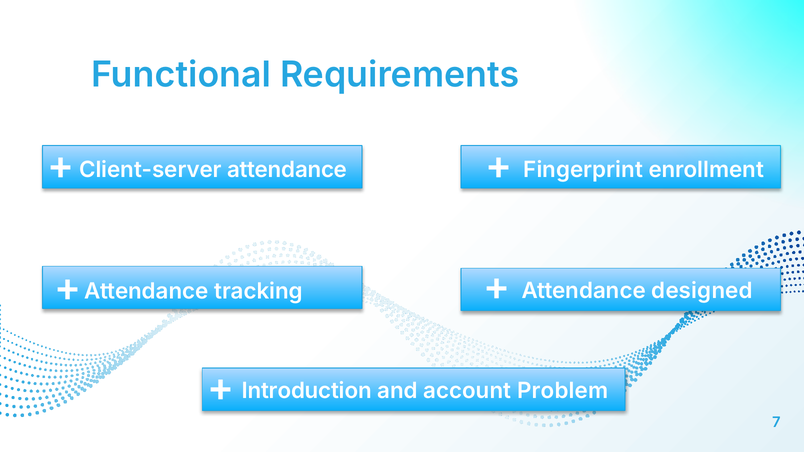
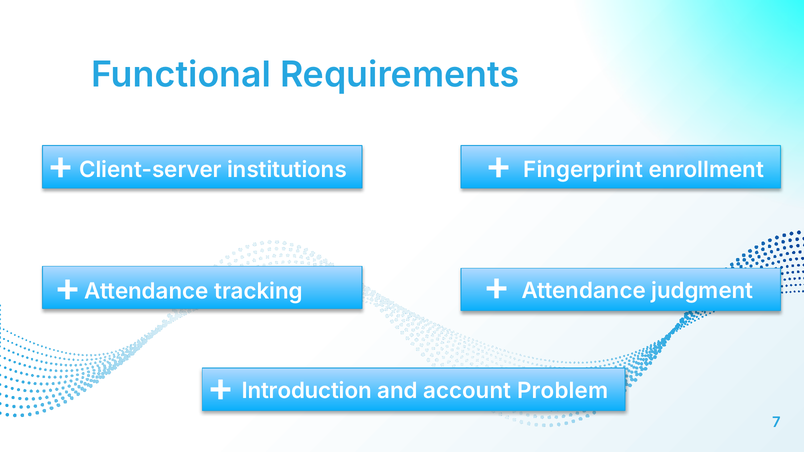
Client-server attendance: attendance -> institutions (287, 170)
designed: designed -> judgment (702, 291)
